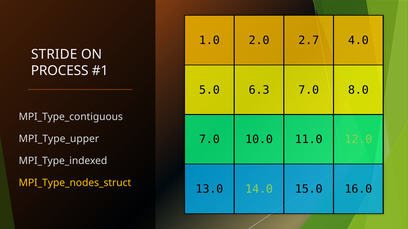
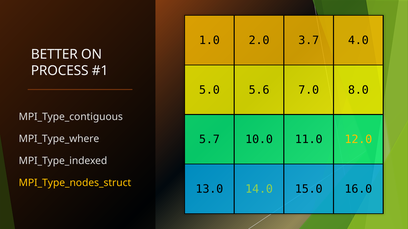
2.7: 2.7 -> 3.7 (309, 40)
STRIDE: STRIDE -> BETTER (54, 54)
6.3: 6.3 -> 5.6 (259, 90)
7.0: 7.0 -> 5.7 (209, 140)
12.0 colour: light green -> yellow (358, 140)
MPI_Type_upper: MPI_Type_upper -> MPI_Type_where (59, 139)
